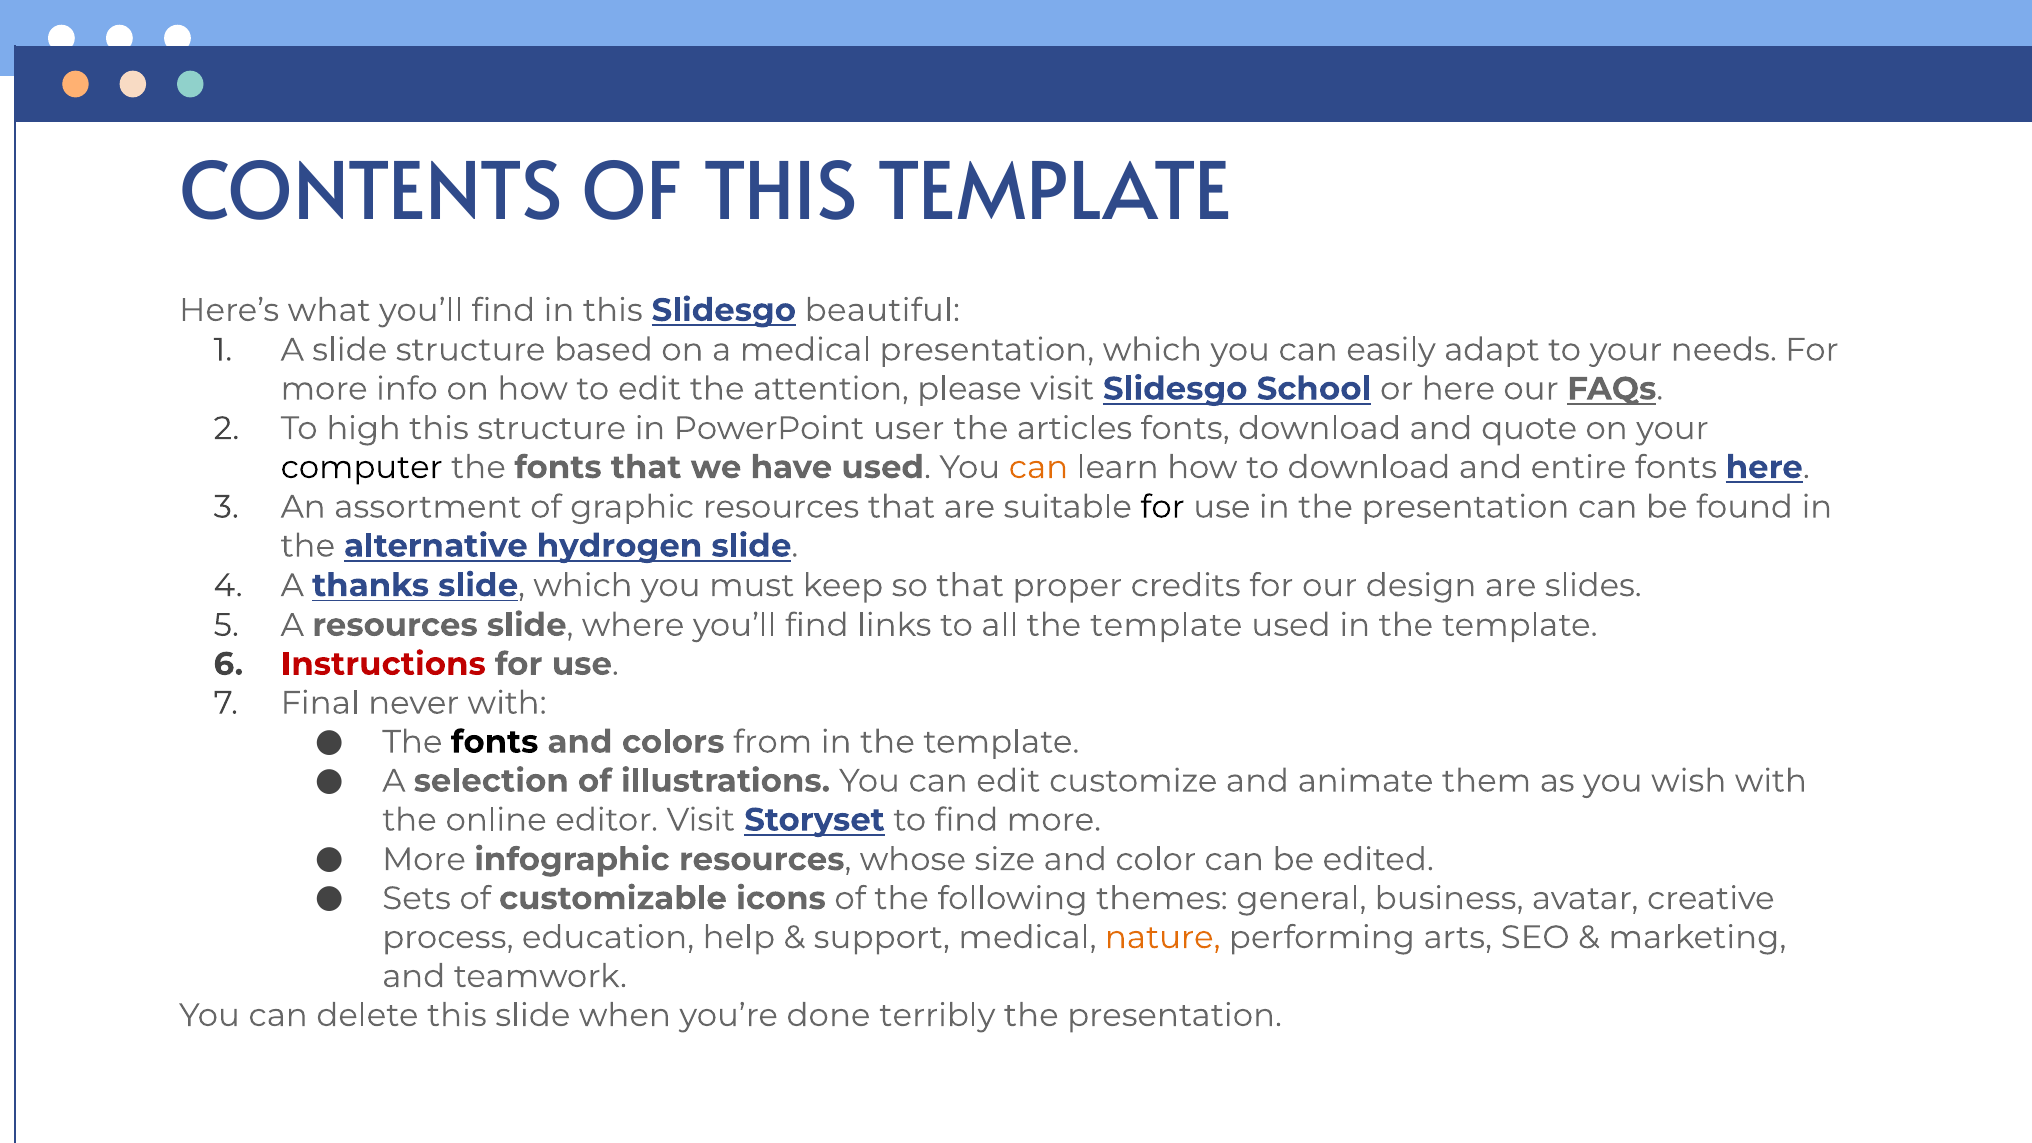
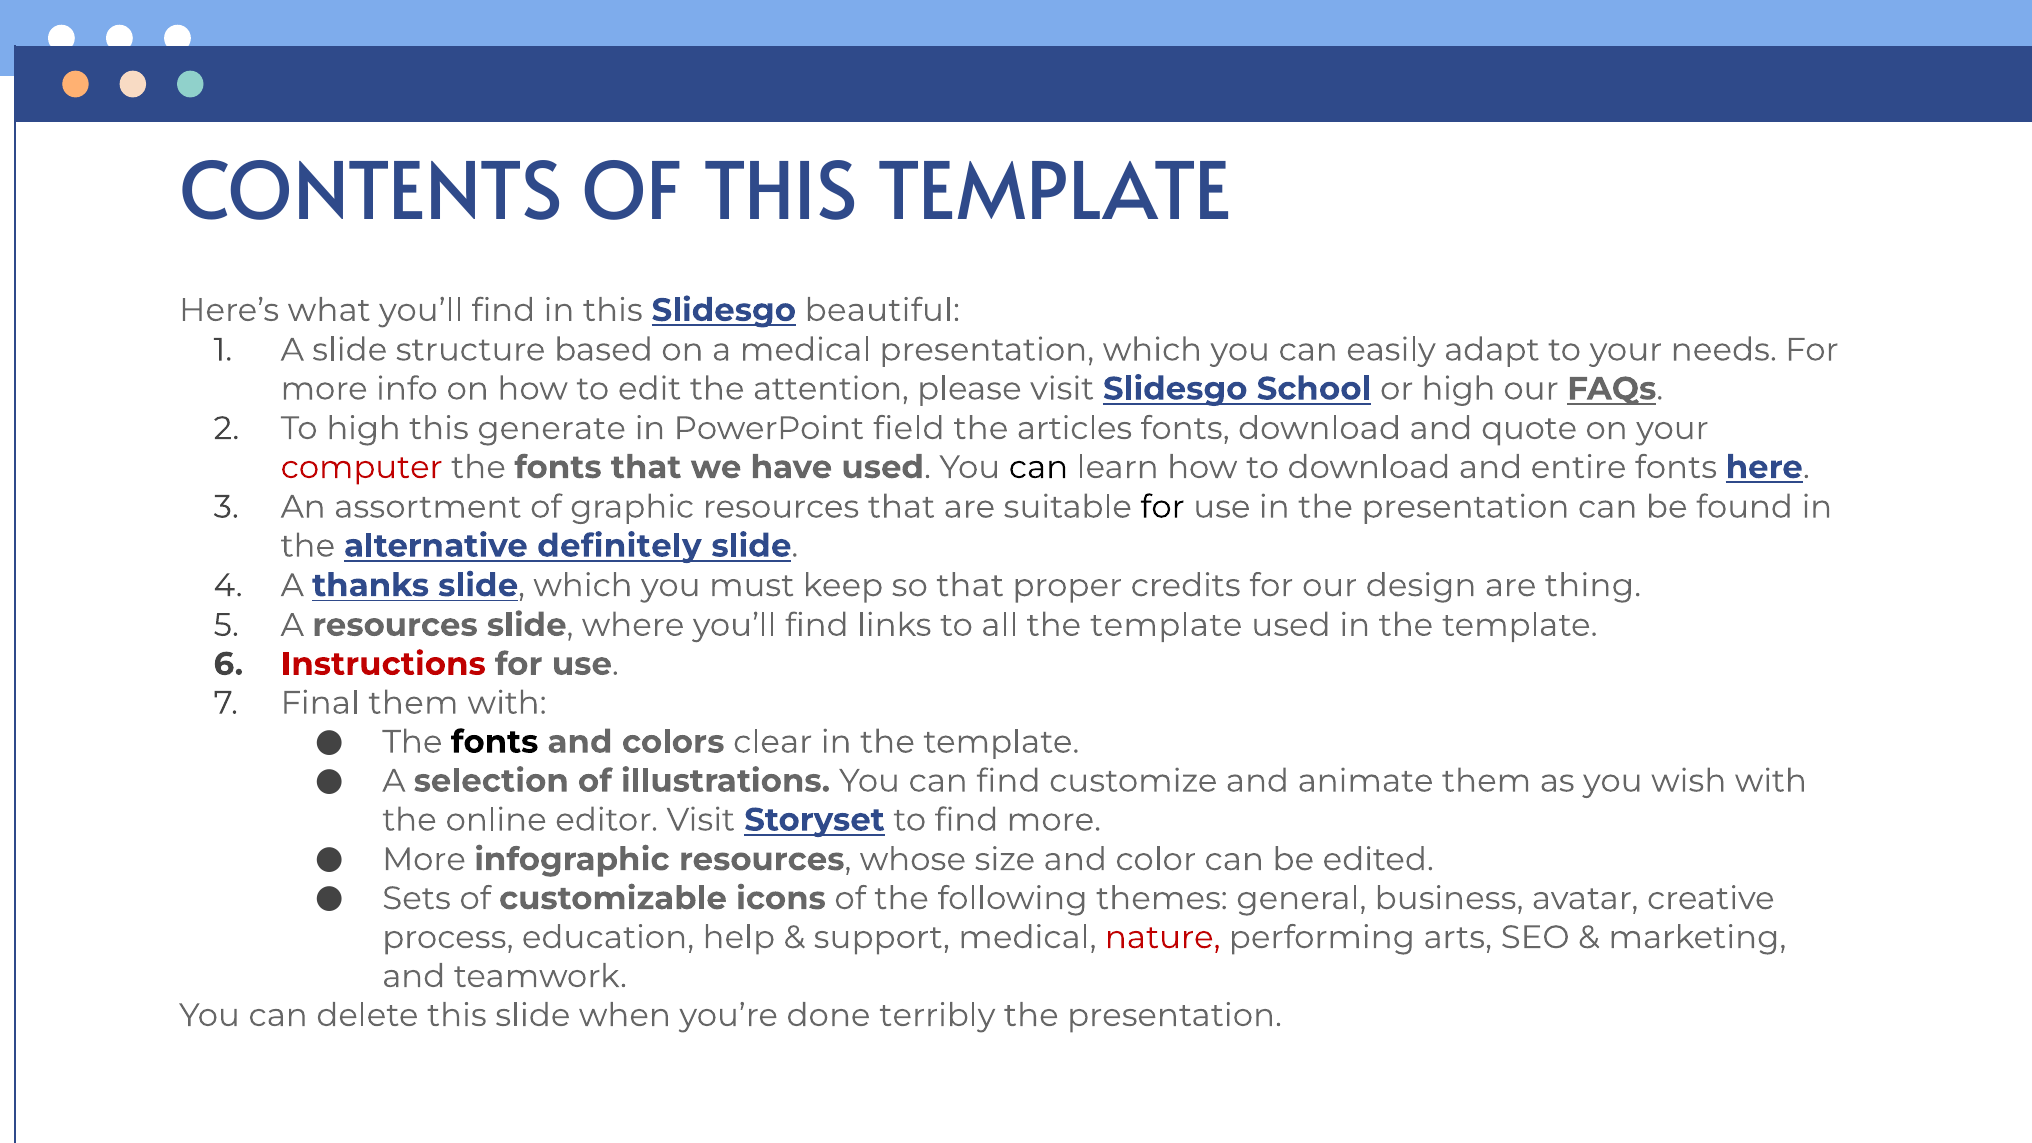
or here: here -> high (1458, 389)
this structure: structure -> generate (552, 428)
user: user -> field (909, 428)
computer colour: black -> red (362, 467)
can colour: orange -> black (1038, 467)
hydrogen: hydrogen -> definitely (619, 546)
slides: slides -> thing (1593, 586)
Final never: never -> them (413, 703)
from: from -> clear (773, 742)
can edit: edit -> find (1008, 781)
nature colour: orange -> red (1163, 937)
